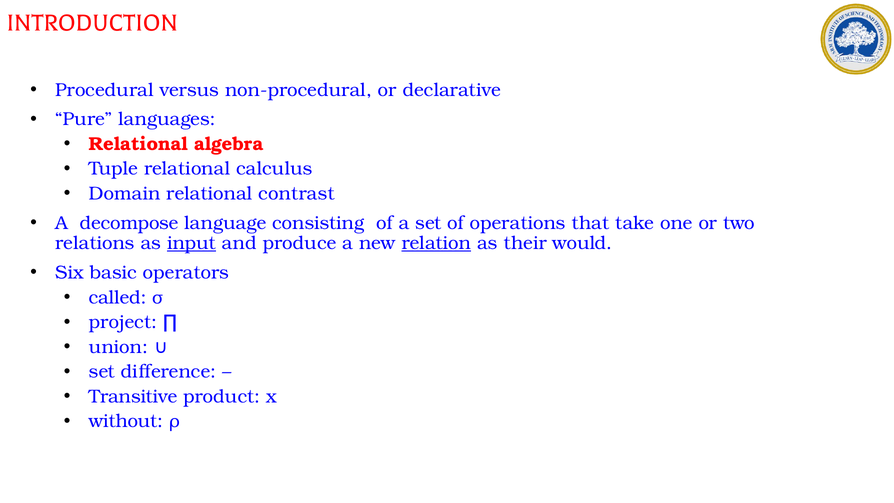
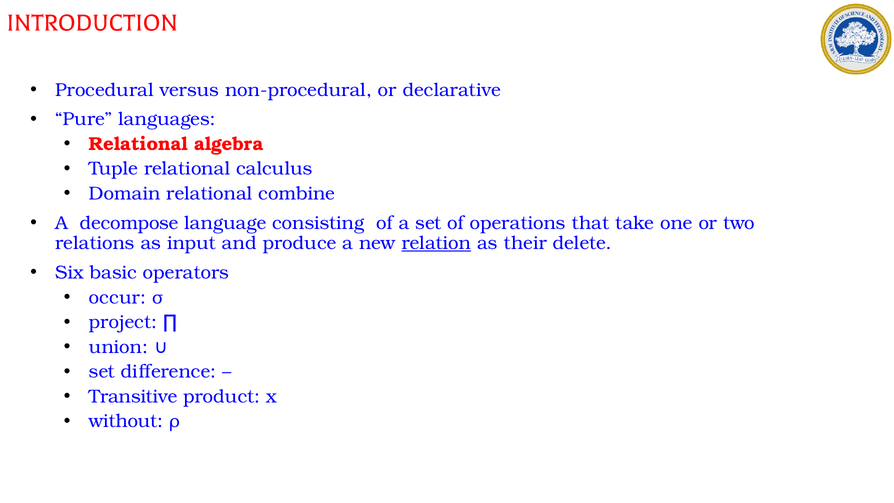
contrast: contrast -> combine (297, 194)
input underline: present -> none (192, 243)
would: would -> delete (582, 243)
called: called -> occur (118, 297)
